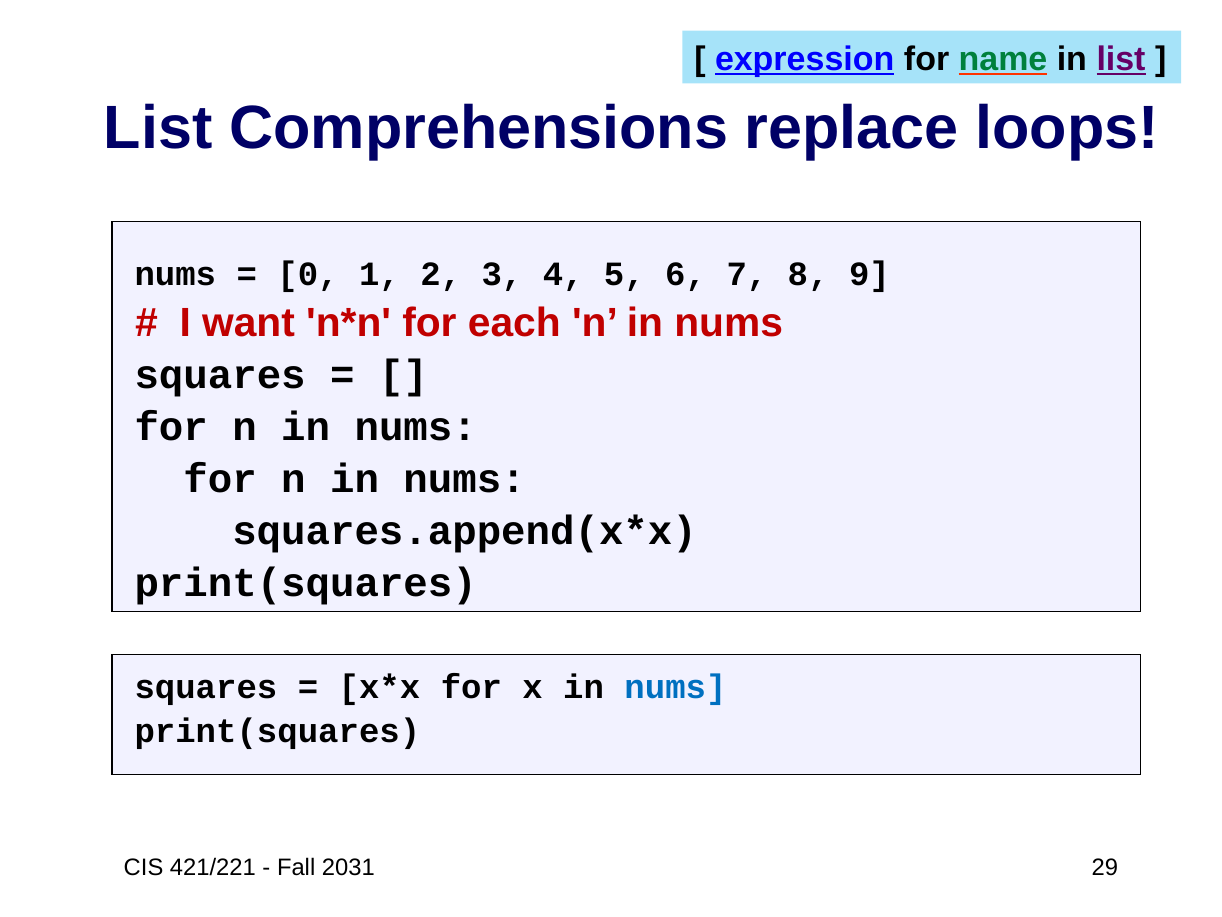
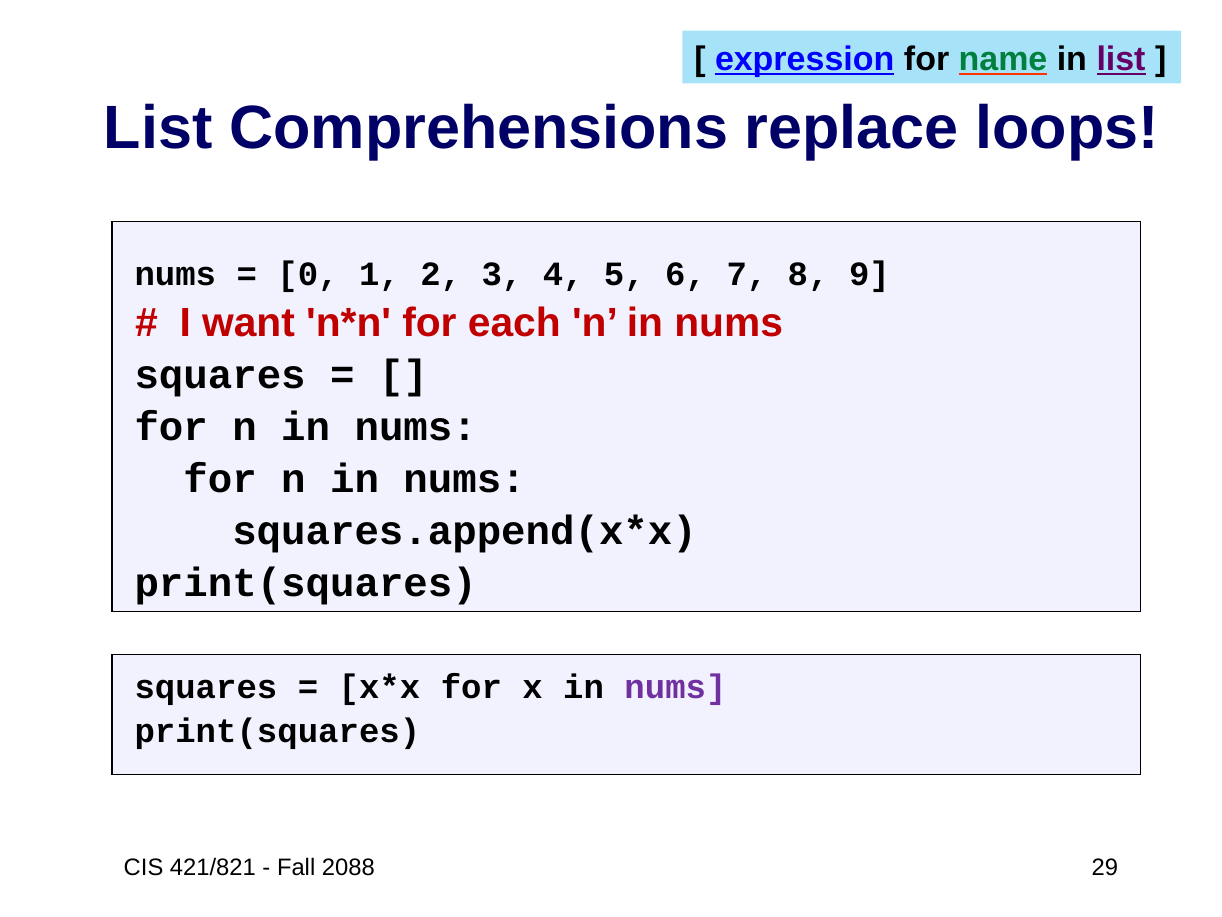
nums colour: blue -> purple (675, 687)
421/221: 421/221 -> 421/821 (213, 867)
2031: 2031 -> 2088 (348, 867)
